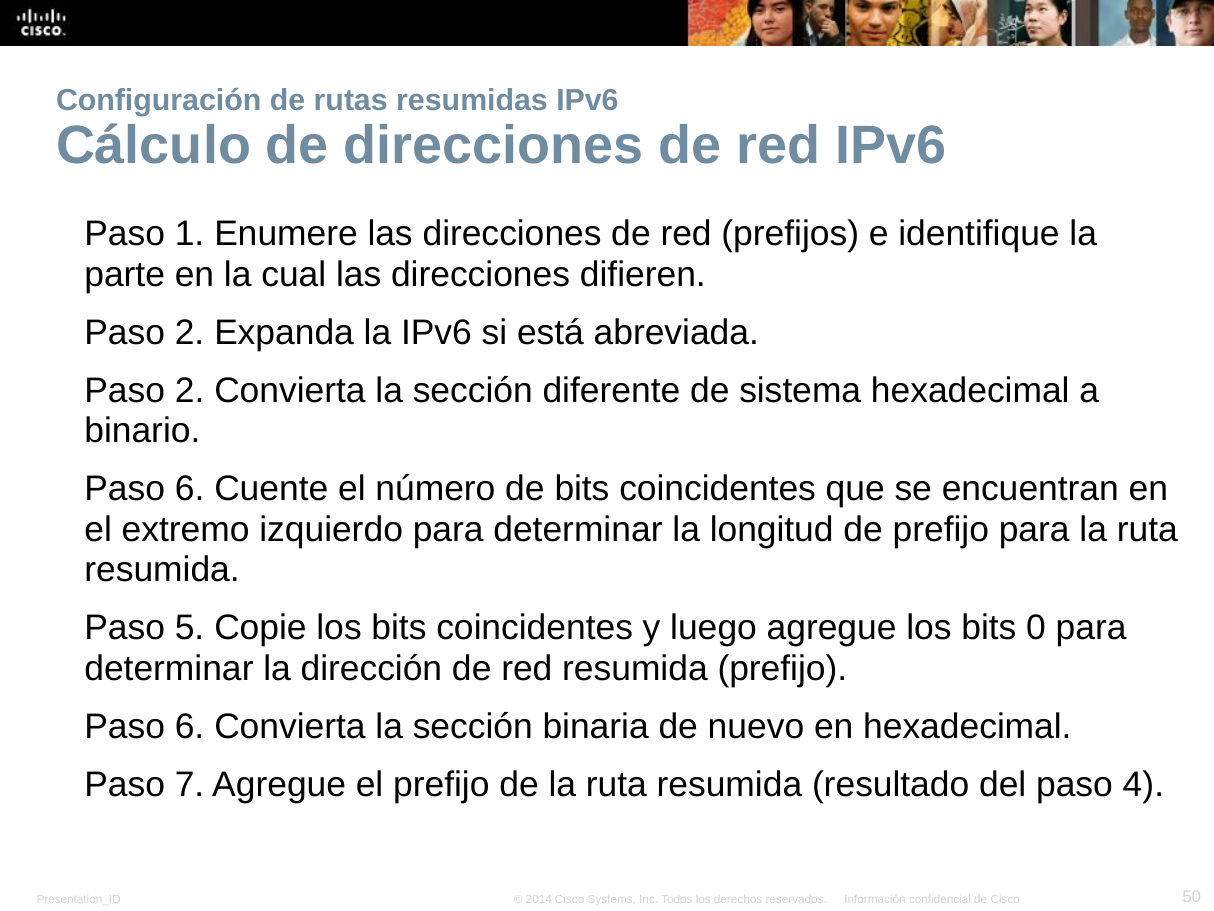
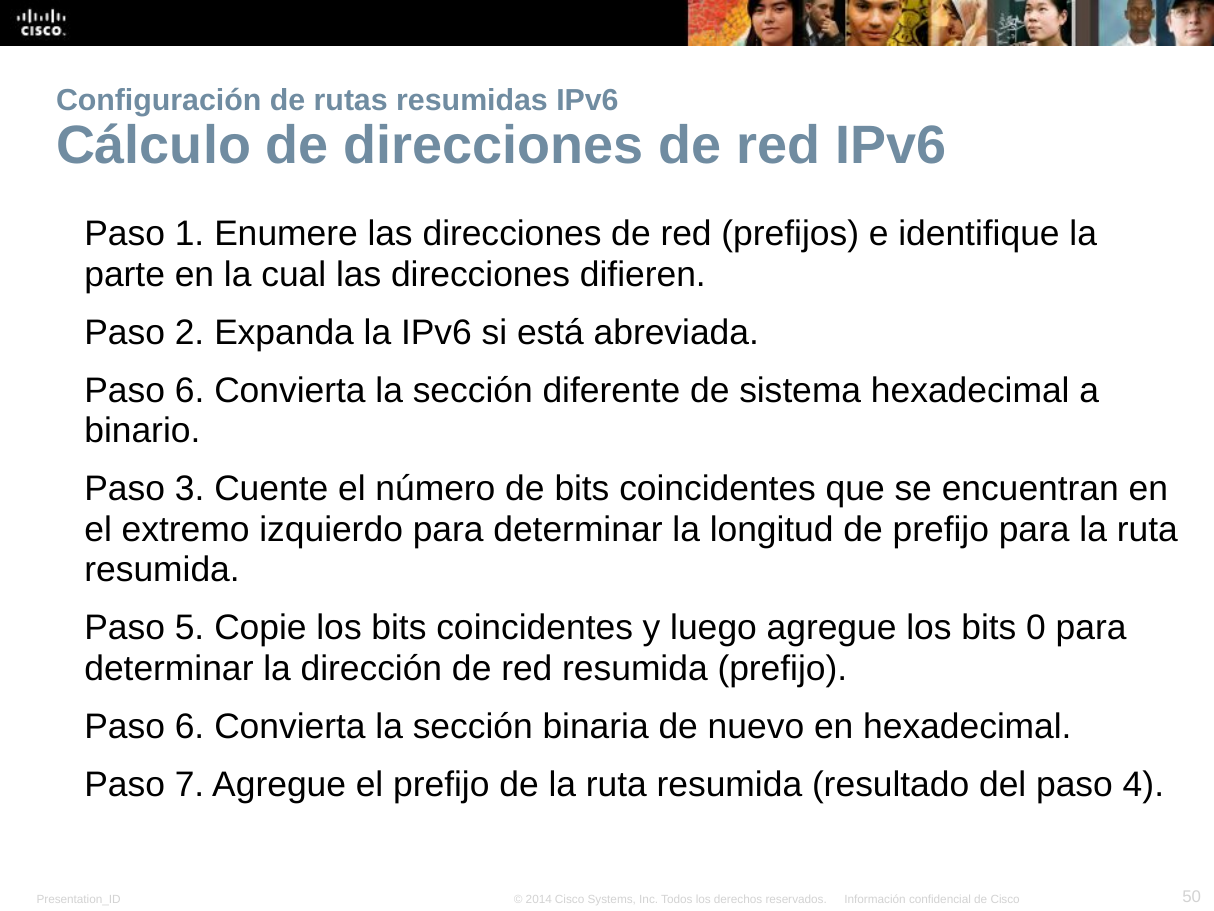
2: 2 -> 6 (190, 390)
6: 6 -> 3 (190, 489)
